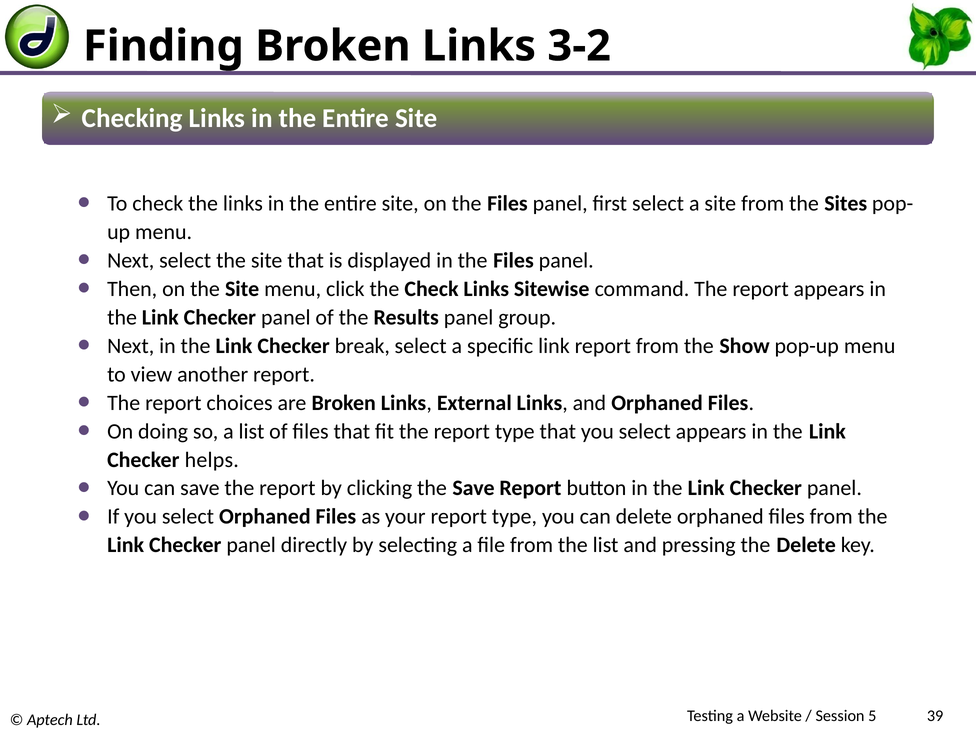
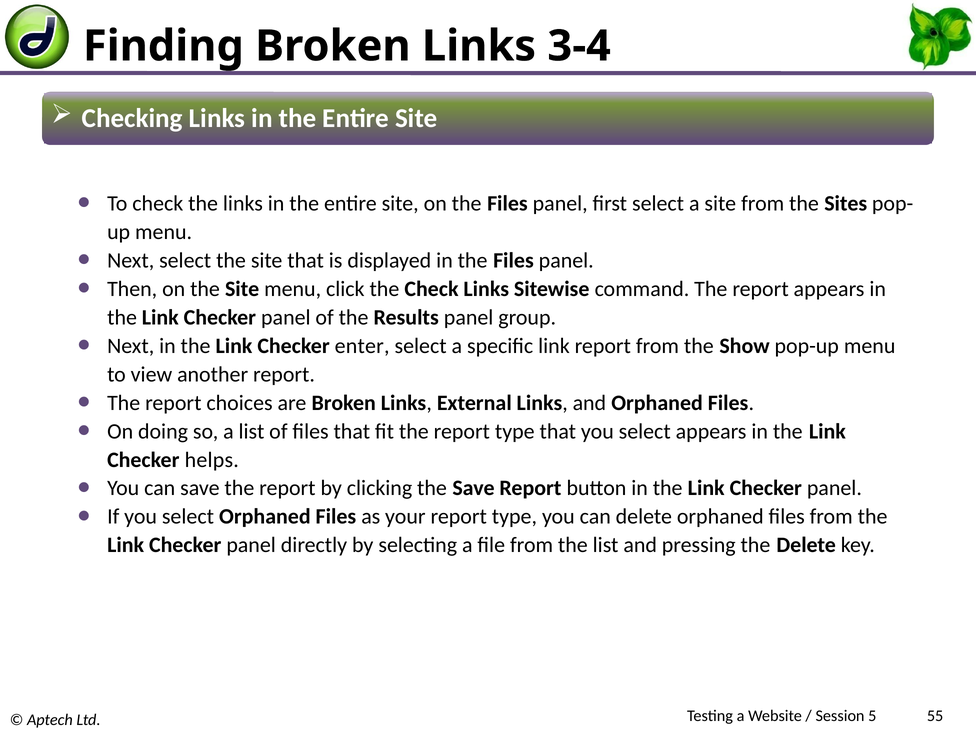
3-2: 3-2 -> 3-4 (579, 46)
break: break -> enter (362, 346)
39: 39 -> 55 (935, 716)
